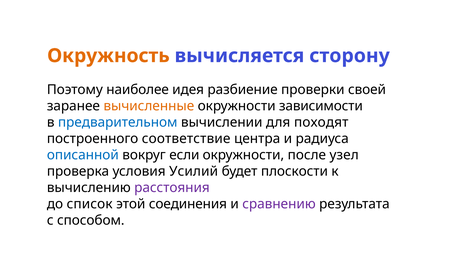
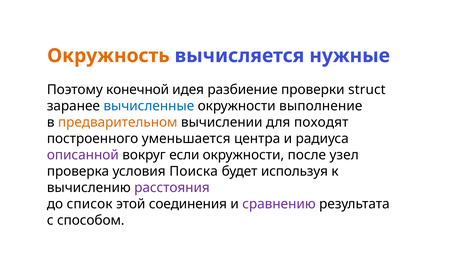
сторону: сторону -> нужные (350, 56)
наиболее: наиболее -> конечной (138, 90)
своей: своей -> struct (367, 90)
вычисленные colour: orange -> blue (149, 106)
зависимости: зависимости -> выполнение (321, 106)
предварительном colour: blue -> orange (118, 122)
соответствие: соответствие -> уменьшается (186, 139)
описанной colour: blue -> purple (83, 155)
Усилий: Усилий -> Поиска (194, 171)
плоскости: плоскости -> используя (294, 171)
